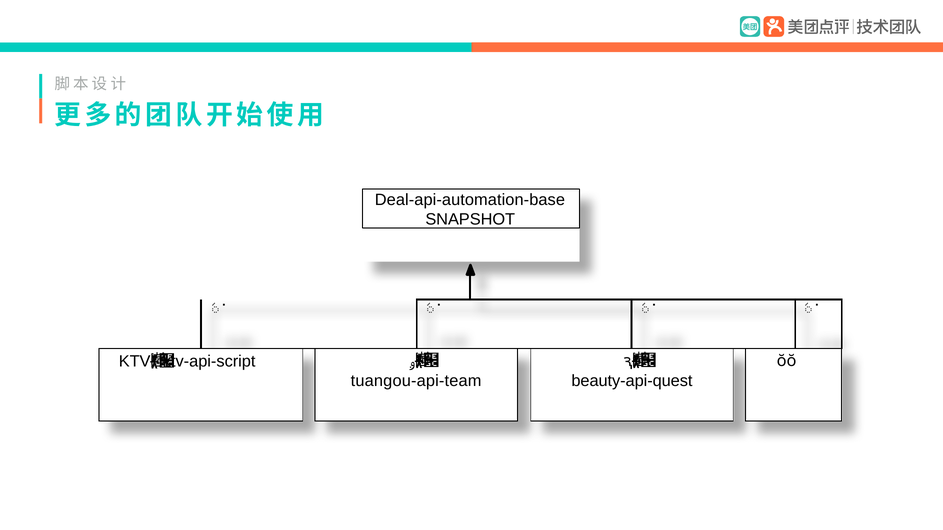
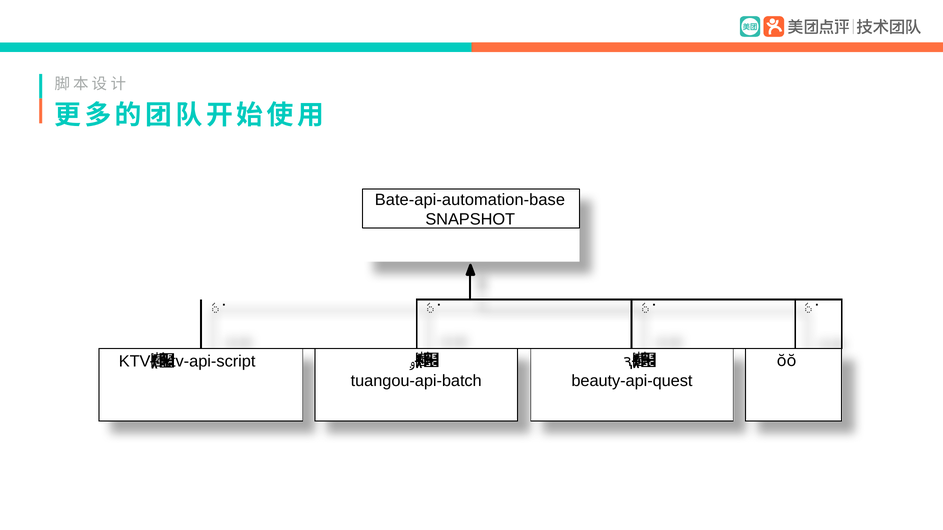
Deal-api-automation-base: Deal-api-automation-base -> Bate-api-automation-base (470, 200)
tuangou-api-team: tuangou-api-team -> tuangou-api-batch (416, 381)
